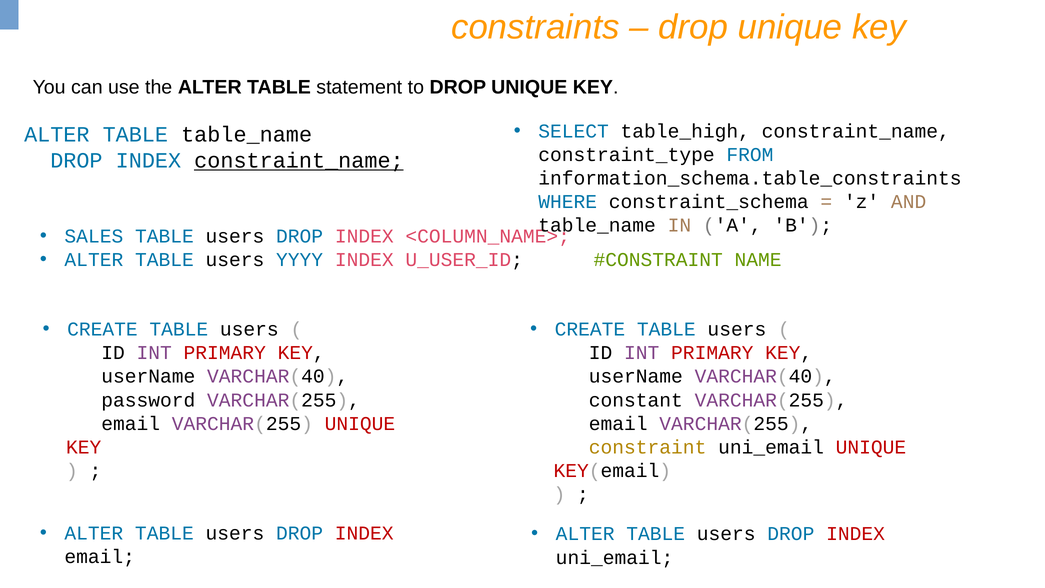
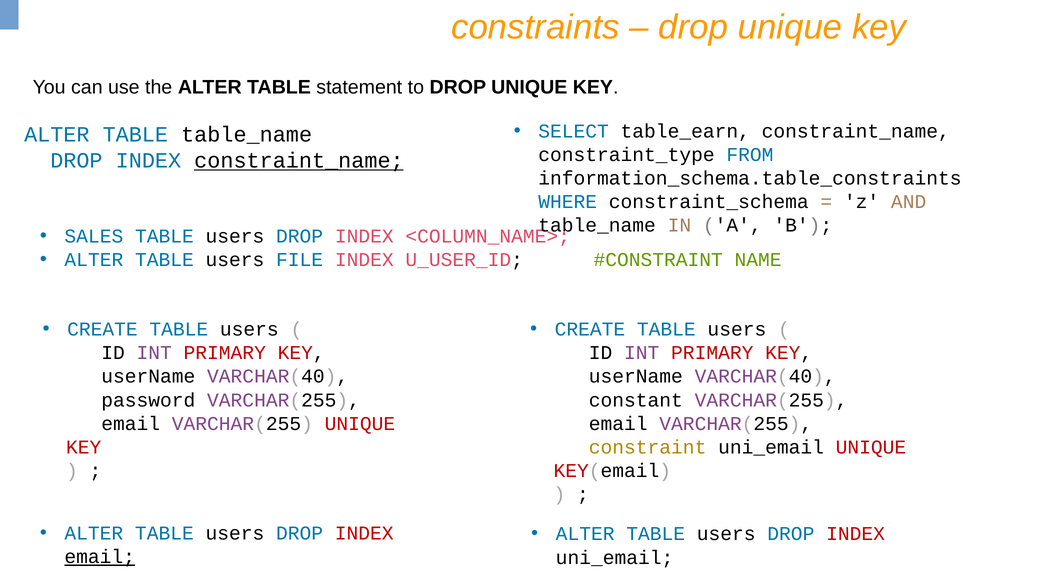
table_high: table_high -> table_earn (685, 131)
YYYY: YYYY -> FILE (300, 260)
email underline: none -> present (100, 557)
